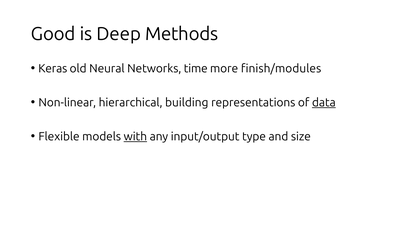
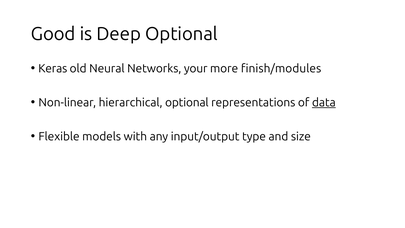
Deep Methods: Methods -> Optional (182, 34)
time: time -> your (196, 68)
hierarchical building: building -> optional (187, 102)
with underline: present -> none (135, 136)
